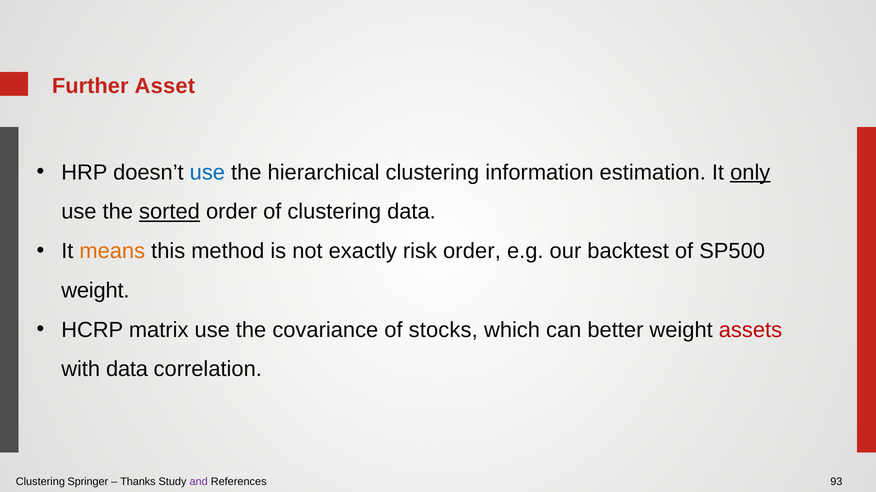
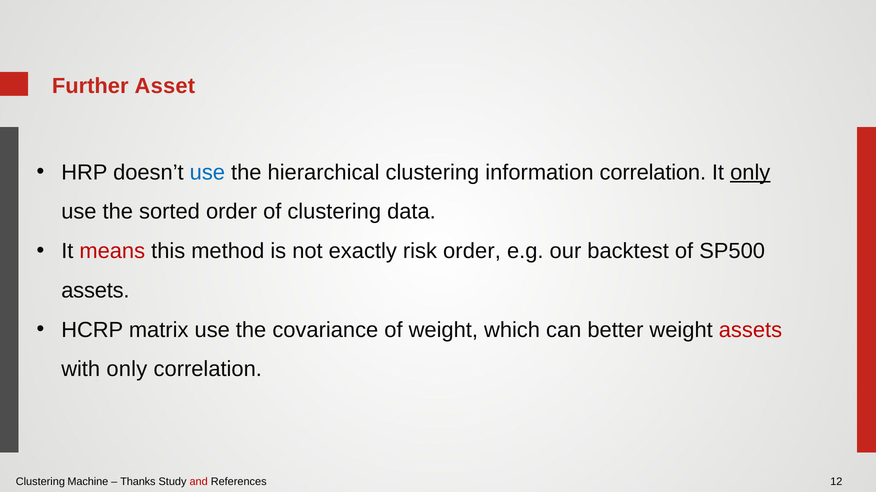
information estimation: estimation -> correlation (653, 173)
sorted underline: present -> none (169, 212)
means colour: orange -> red (112, 251)
weight: weight -> assets (95, 291)
of stocks: stocks -> weight (443, 330)
with data: data -> only (127, 370)
Springer: Springer -> Machine (88, 482)
and colour: purple -> red (199, 482)
93: 93 -> 12 (836, 482)
